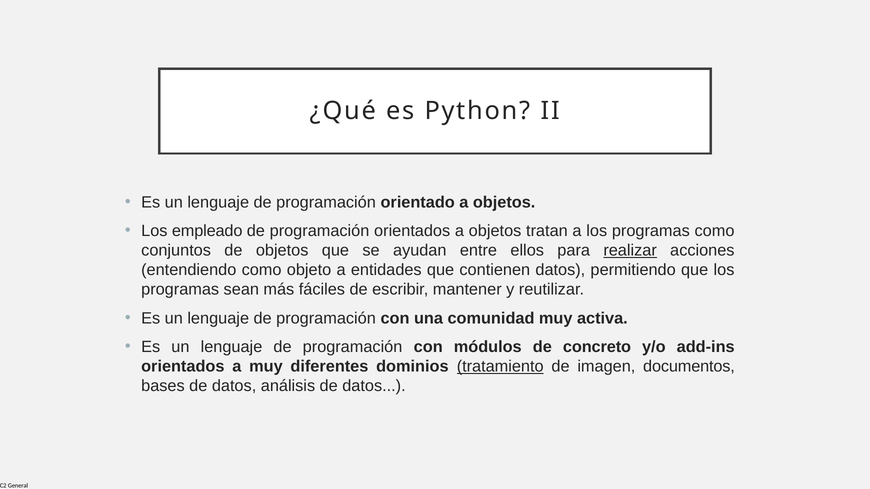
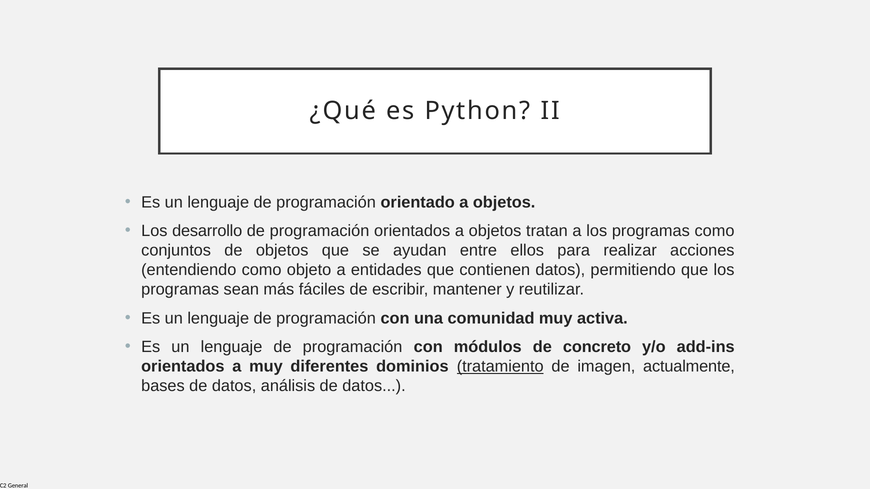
empleado: empleado -> desarrollo (207, 231)
realizar underline: present -> none (630, 251)
documentos: documentos -> actualmente (689, 367)
